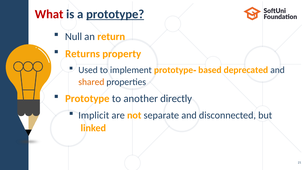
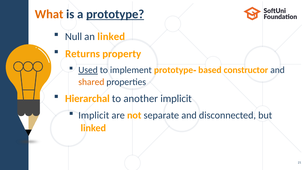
What colour: red -> orange (49, 14)
an return: return -> linked (111, 36)
Used underline: none -> present (88, 70)
deprecated: deprecated -> constructor (246, 70)
Prototype: Prototype -> Hierarchal (87, 98)
another directly: directly -> implicit (176, 98)
